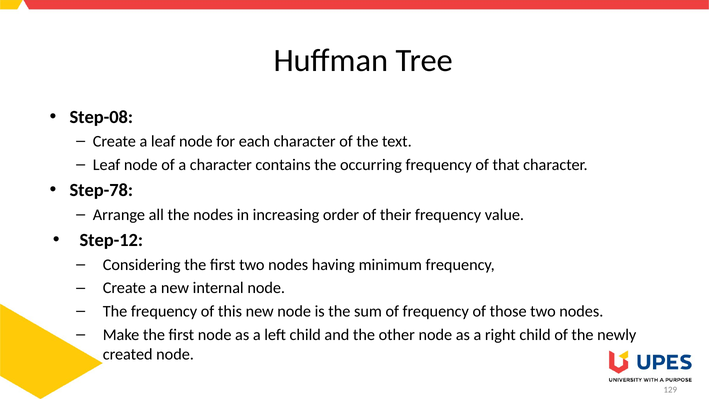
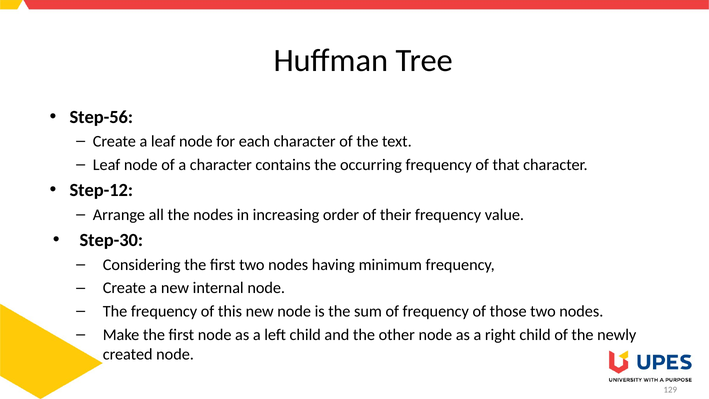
Step-08: Step-08 -> Step-56 (101, 117)
Step-78: Step-78 -> Step-12 (101, 190)
Step-12: Step-12 -> Step-30 (111, 240)
